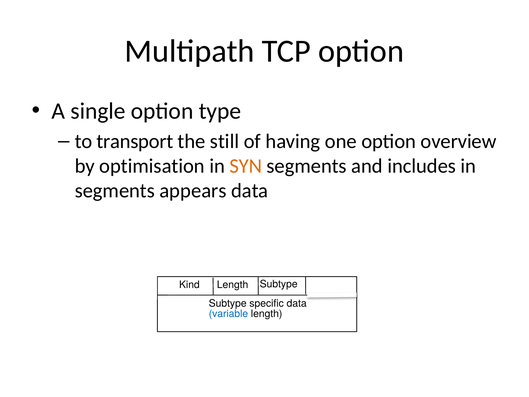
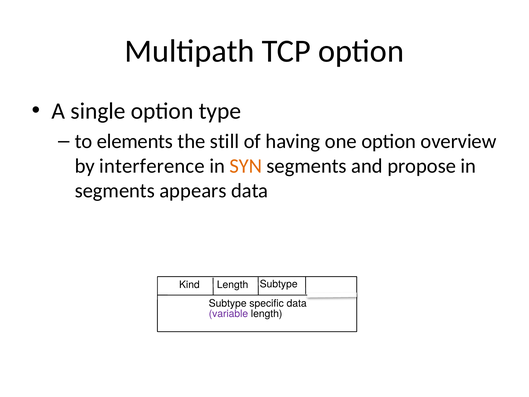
transport: transport -> elements (135, 141)
optimisation: optimisation -> interference (152, 166)
includes: includes -> propose (422, 166)
variable colour: blue -> purple (228, 314)
